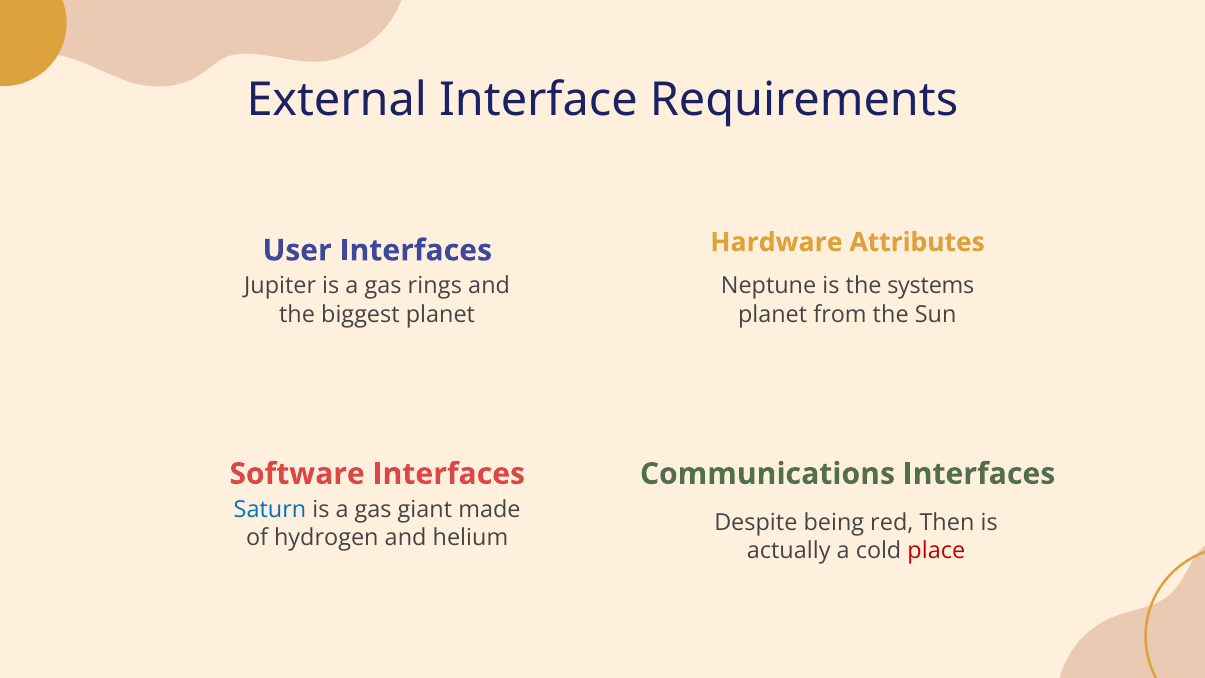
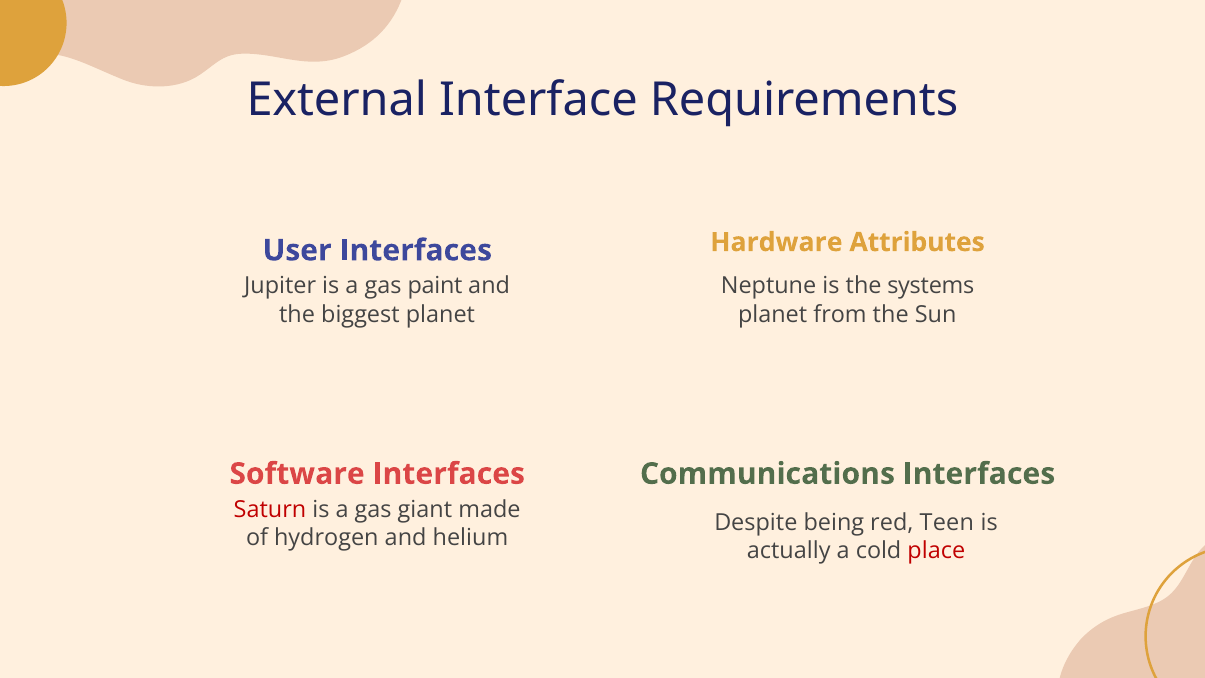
rings: rings -> paint (435, 286)
Saturn colour: blue -> red (270, 509)
Then: Then -> Teen (947, 522)
